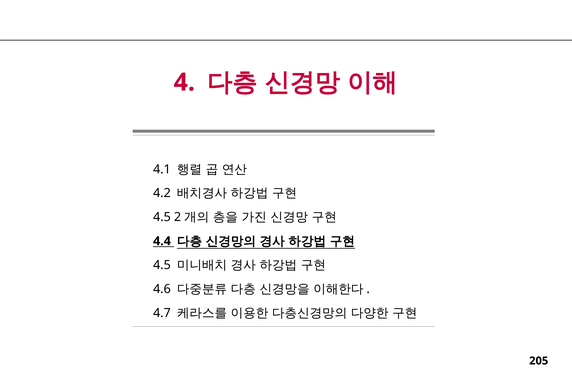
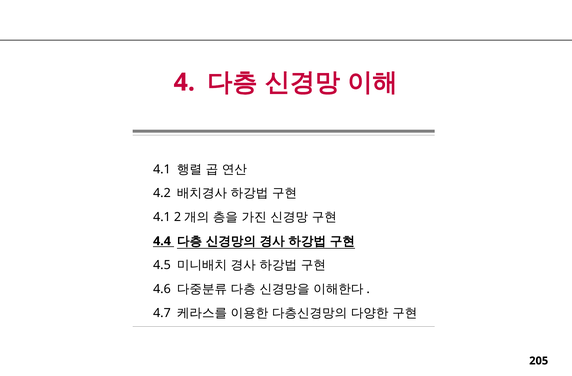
4.5: 4.5 -> 4.1 (162, 217)
